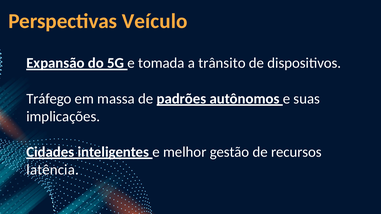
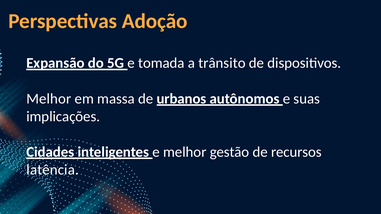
Veículo: Veículo -> Adoção (155, 21)
Tráfego: Tráfego -> Melhor (49, 99)
padrões: padrões -> urbanos (181, 99)
